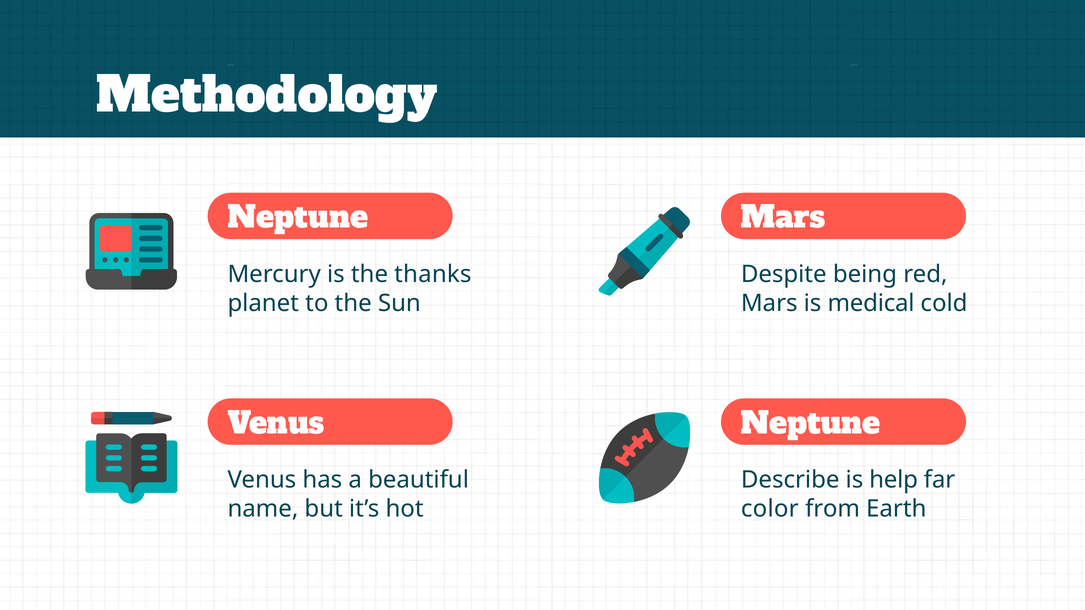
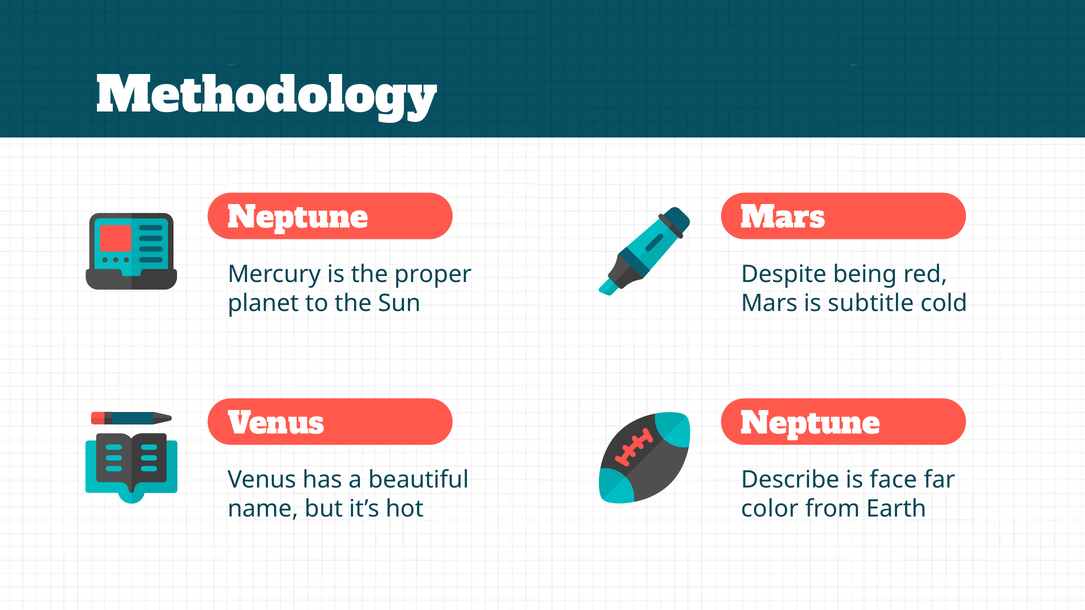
thanks: thanks -> proper (433, 274)
medical: medical -> subtitle (871, 303)
help: help -> face (893, 480)
